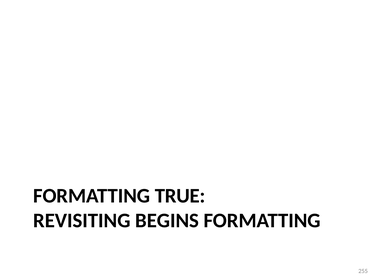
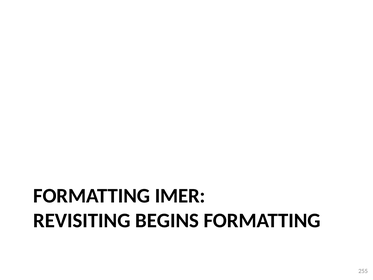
TRUE: TRUE -> IMER (180, 196)
